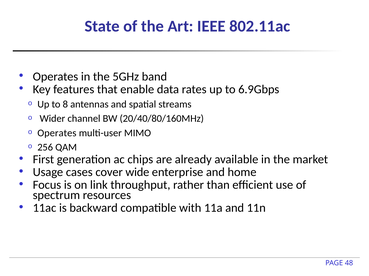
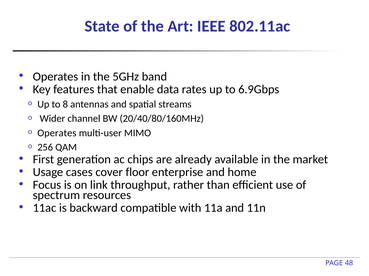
wide: wide -> floor (137, 172)
